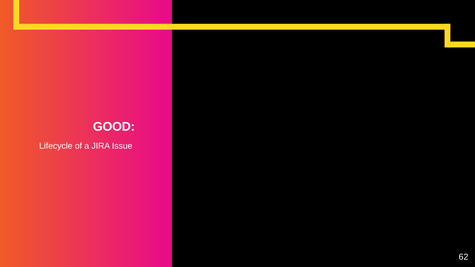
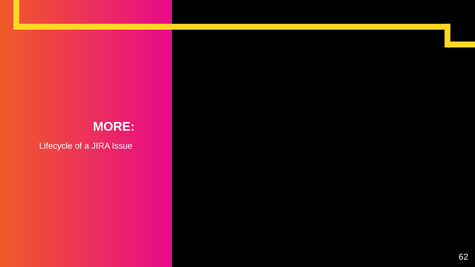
GOOD: GOOD -> MORE (114, 127)
